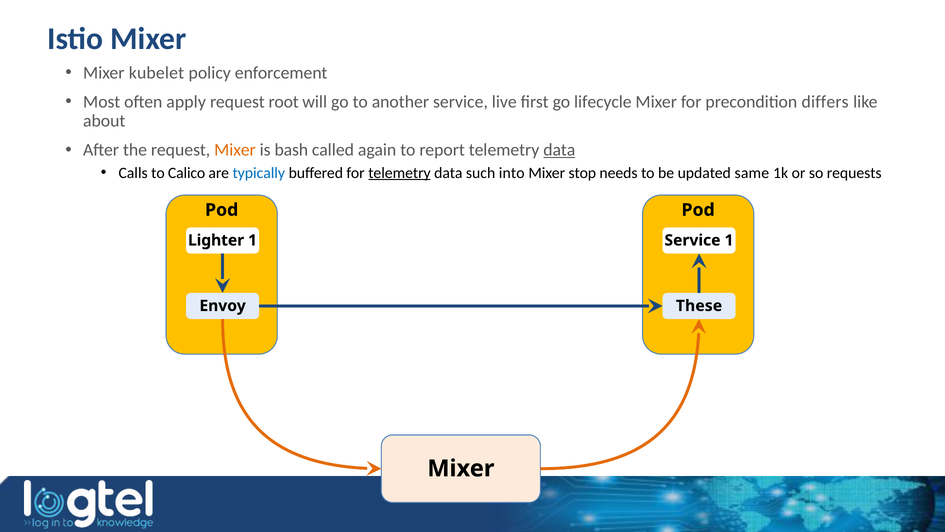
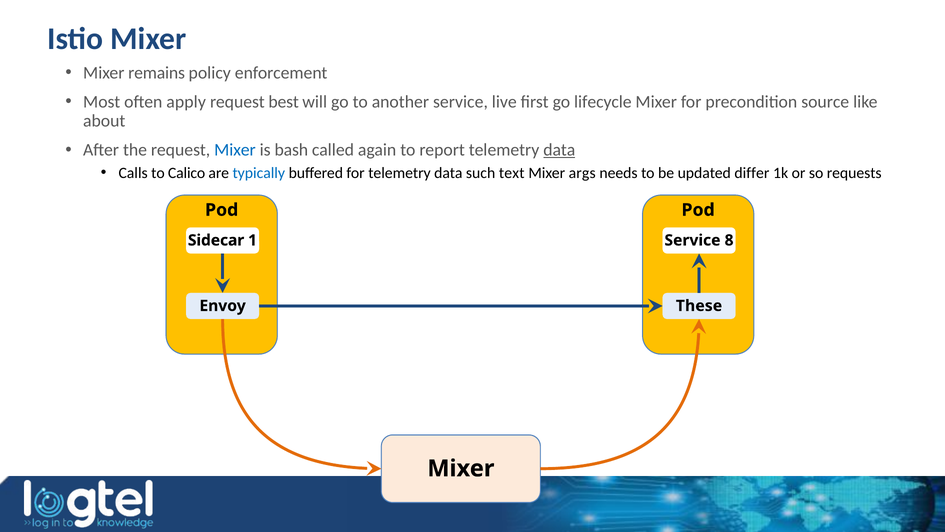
kubelet: kubelet -> remains (157, 73)
root: root -> best (284, 102)
differs: differs -> source (825, 102)
Mixer colour: orange -> blue (235, 150)
telemetry underline: present -> none (400, 173)
into: into -> text (512, 173)
stop: stop -> args (582, 173)
same: same -> differ (752, 173)
Lighter: Lighter -> Sidecar (216, 240)
Service 1: 1 -> 8 (729, 240)
